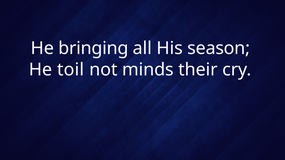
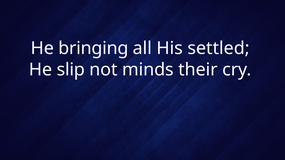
season: season -> settled (219, 48)
toil: toil -> slip (71, 70)
